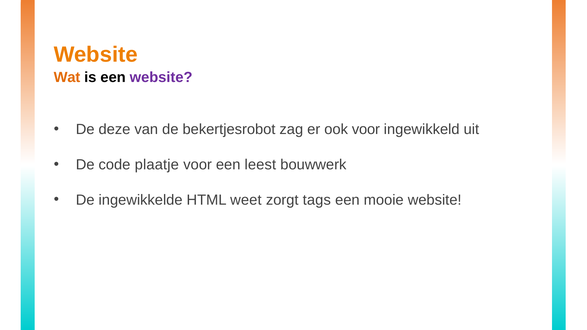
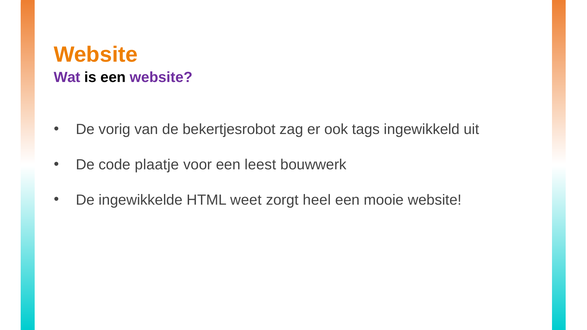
Wat colour: orange -> purple (67, 77)
deze: deze -> vorig (114, 130)
ook voor: voor -> tags (366, 130)
tags: tags -> heel (317, 200)
